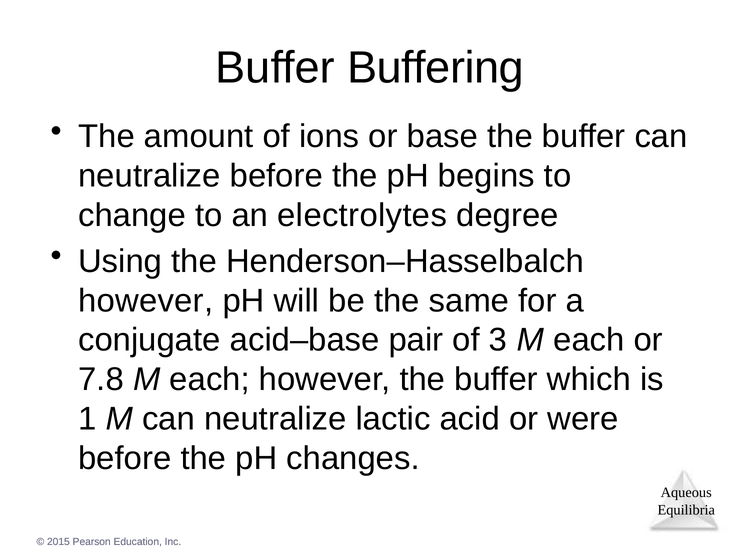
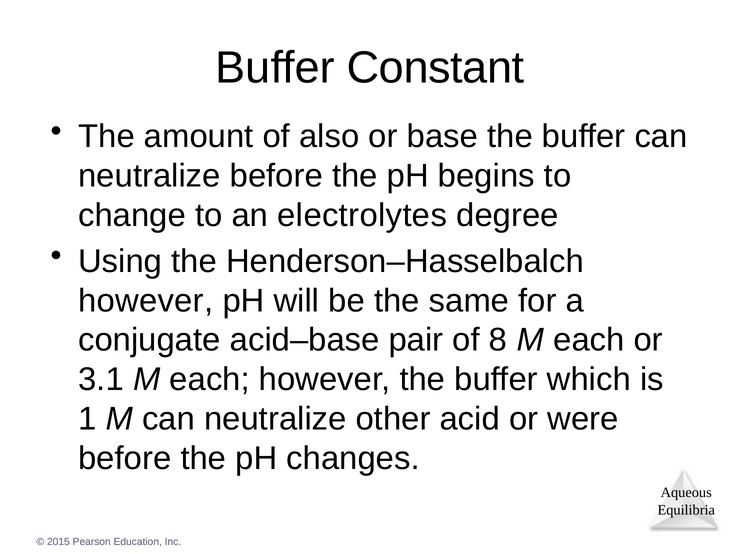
Buffering: Buffering -> Constant (436, 68)
ions: ions -> also (329, 137)
3: 3 -> 8 (498, 340)
7.8: 7.8 -> 3.1 (101, 380)
lactic: lactic -> other (393, 419)
